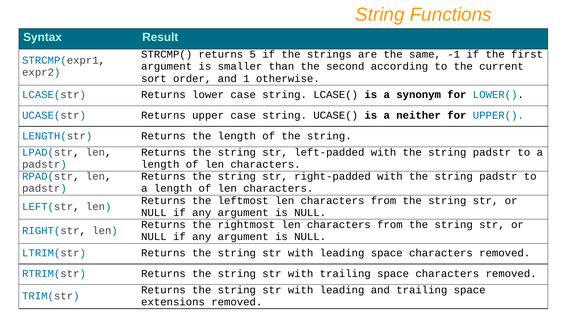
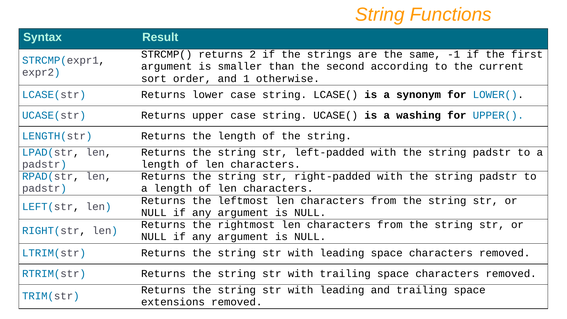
5: 5 -> 2 (253, 54)
neither: neither -> washing (419, 115)
